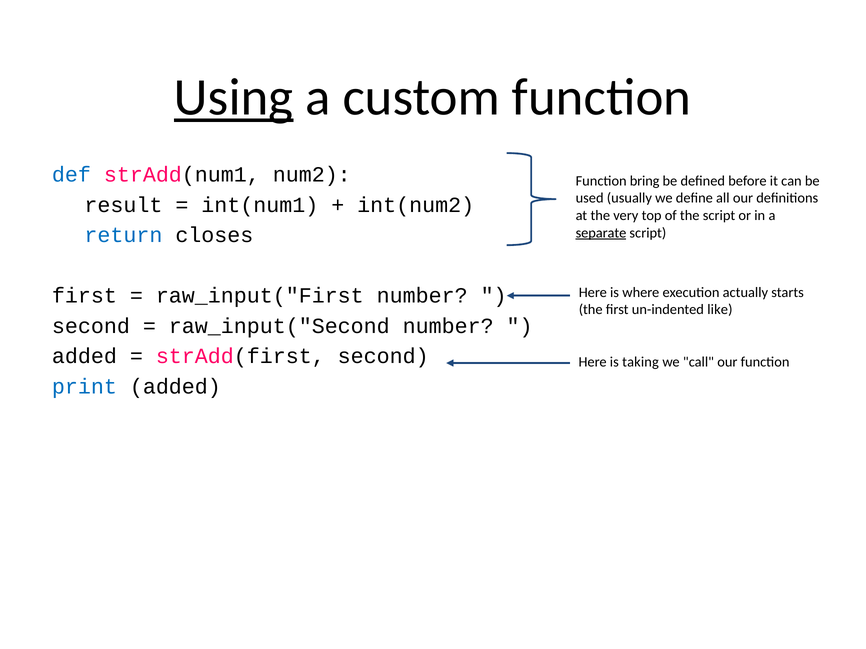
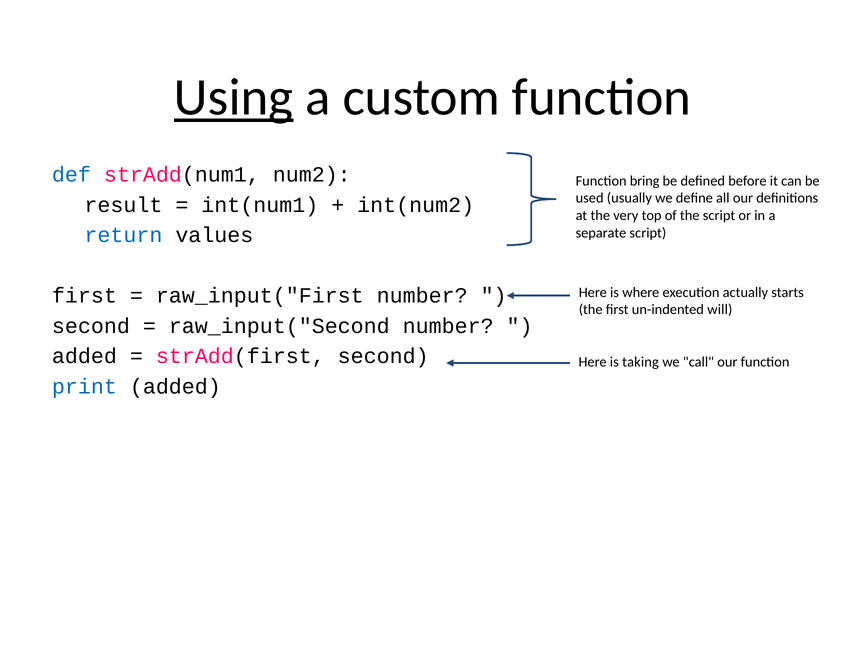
separate underline: present -> none (601, 233)
closes: closes -> values (214, 235)
like: like -> will (720, 310)
